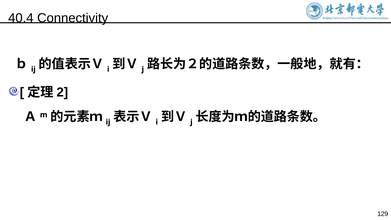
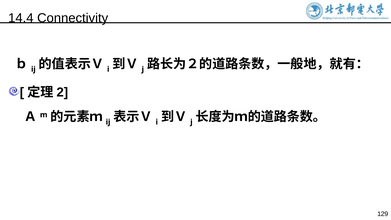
40.4: 40.4 -> 14.4 (21, 18)
